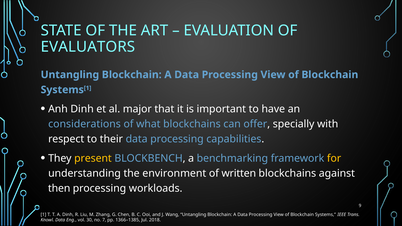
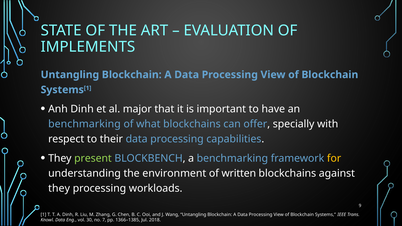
EVALUATORS: EVALUATORS -> IMPLEMENTS (88, 47)
considerations: considerations -> benchmarking (84, 124)
present colour: yellow -> light green (93, 158)
then: then -> they (59, 189)
